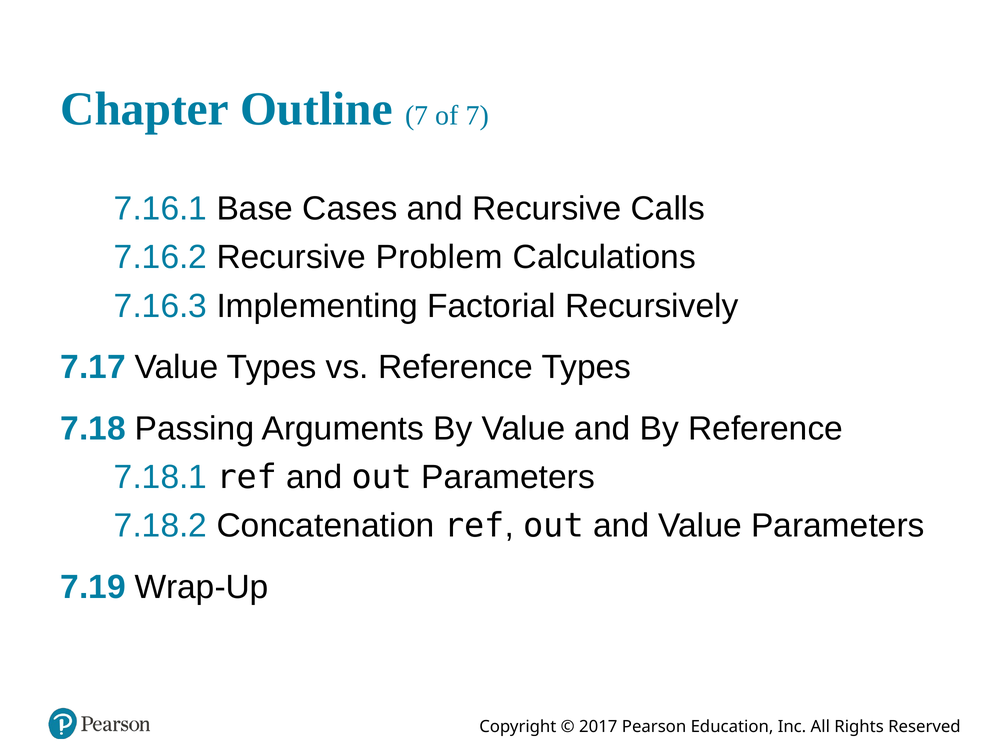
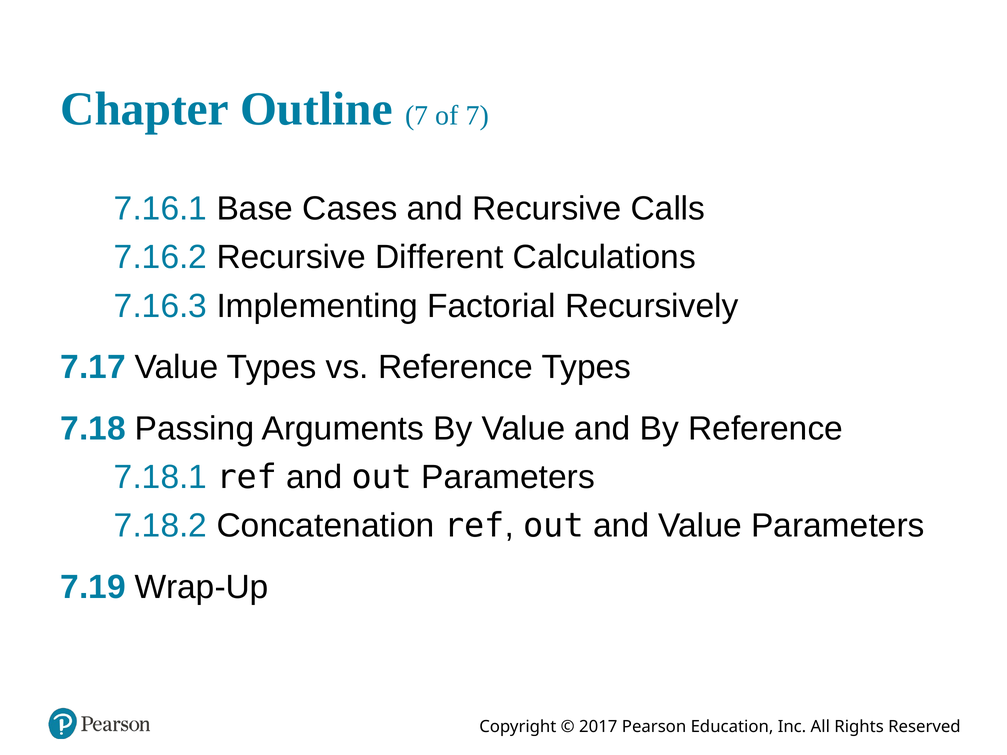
Problem: Problem -> Different (439, 257)
